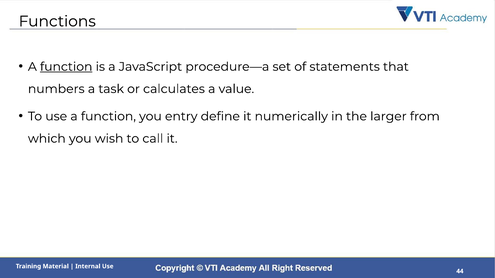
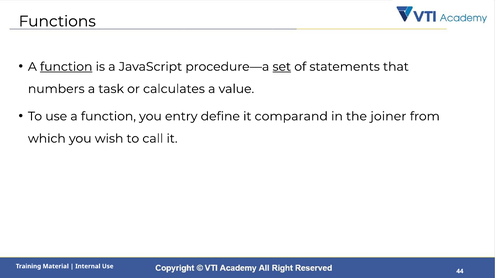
set underline: none -> present (282, 67)
numerically: numerically -> comparand (291, 116)
larger: larger -> joiner (388, 116)
